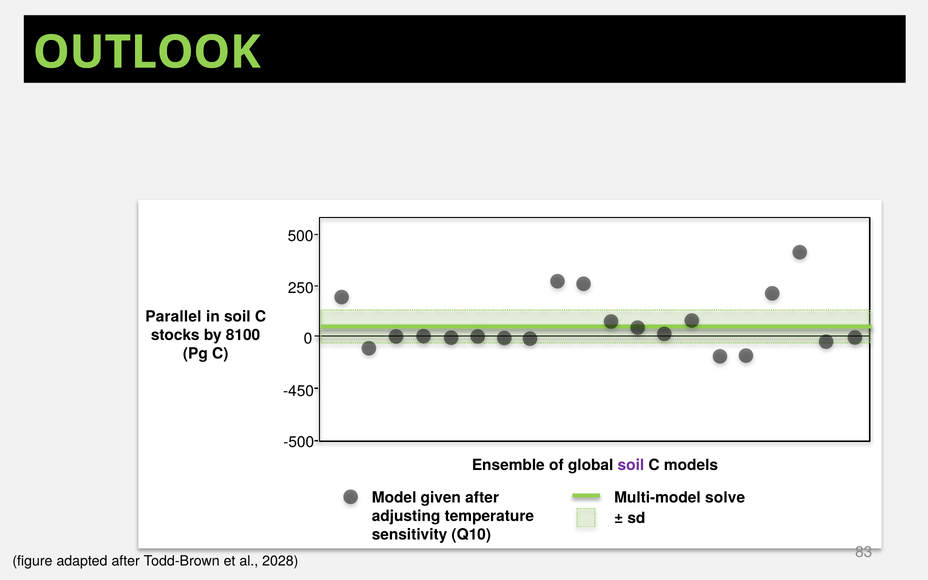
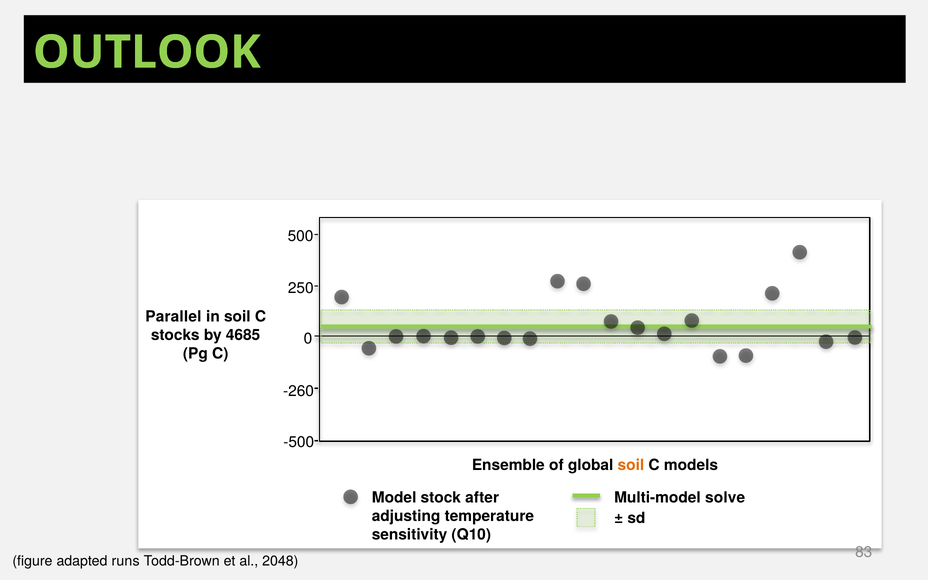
8100: 8100 -> 4685 (243, 335)
-450: -450 -> -260 (299, 391)
soil colour: purple -> orange (631, 465)
given: given -> stock (441, 498)
adapted after: after -> runs (126, 561)
2028: 2028 -> 2048 (280, 561)
